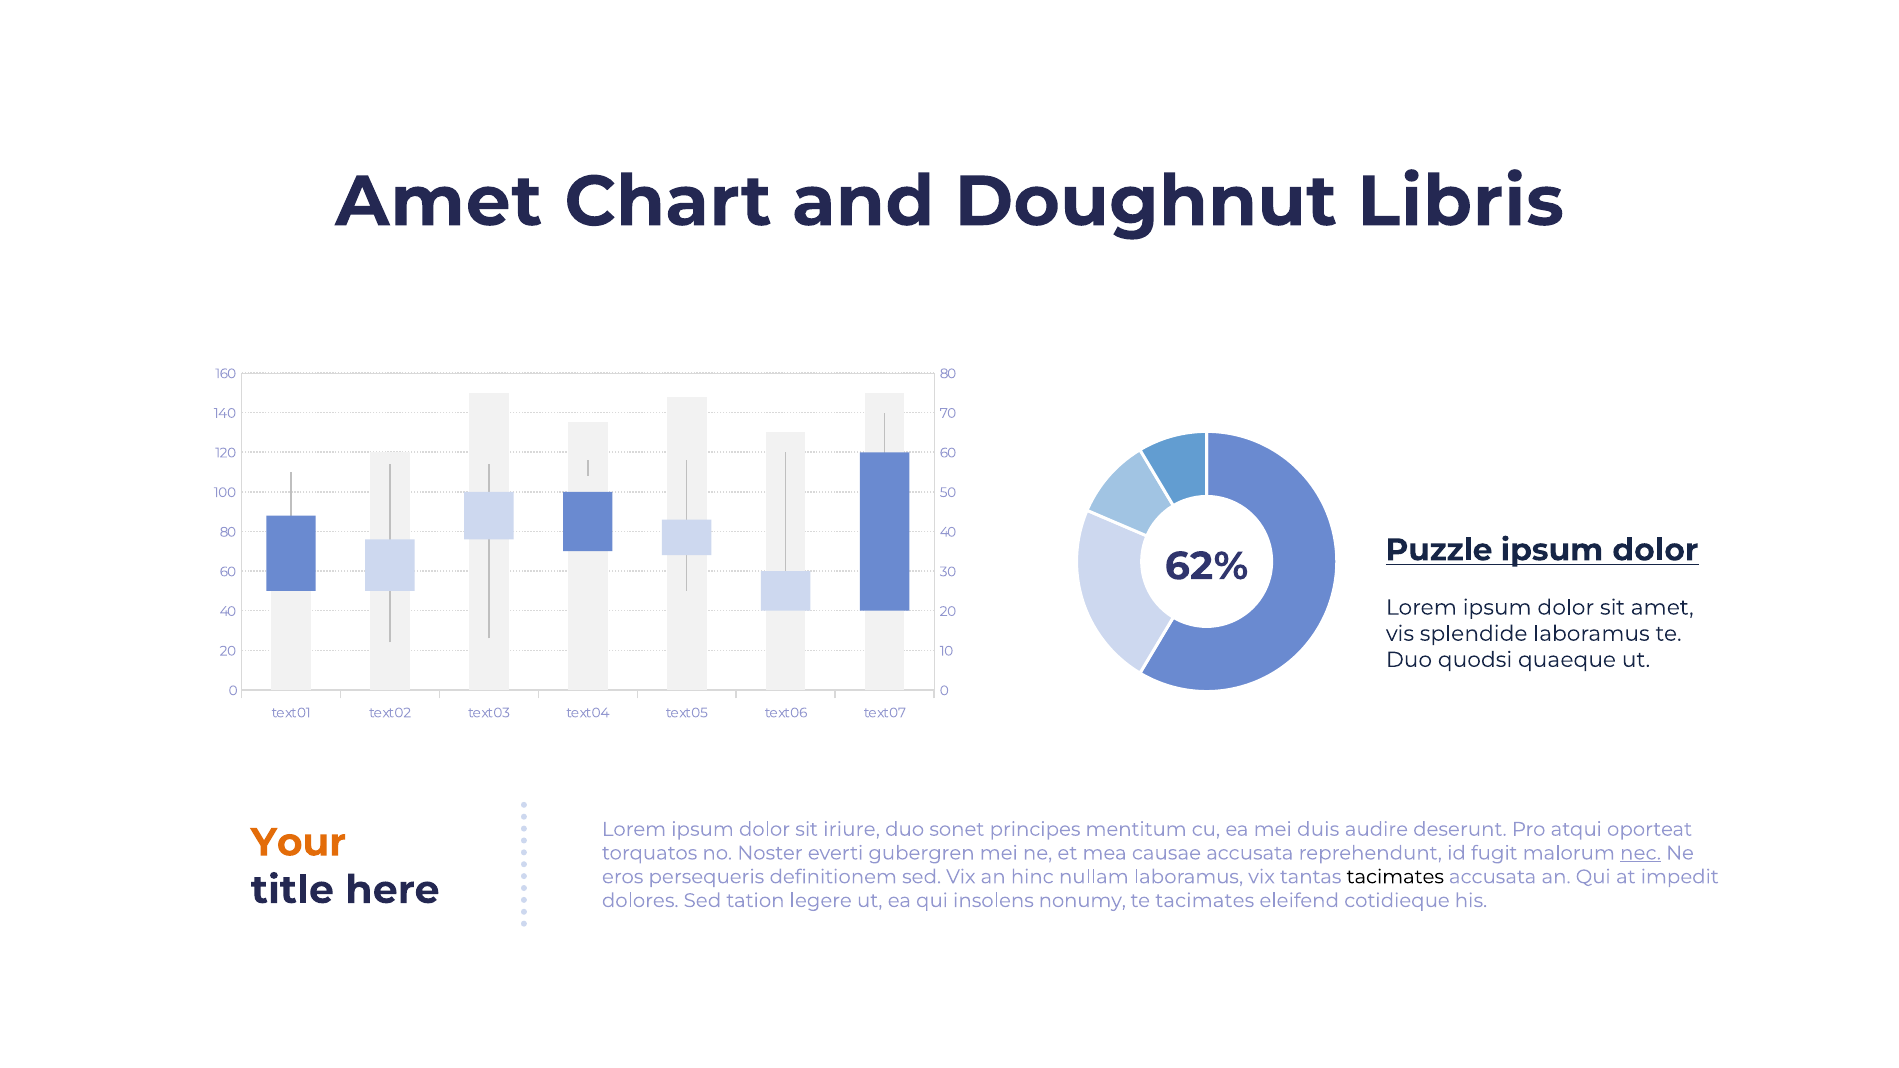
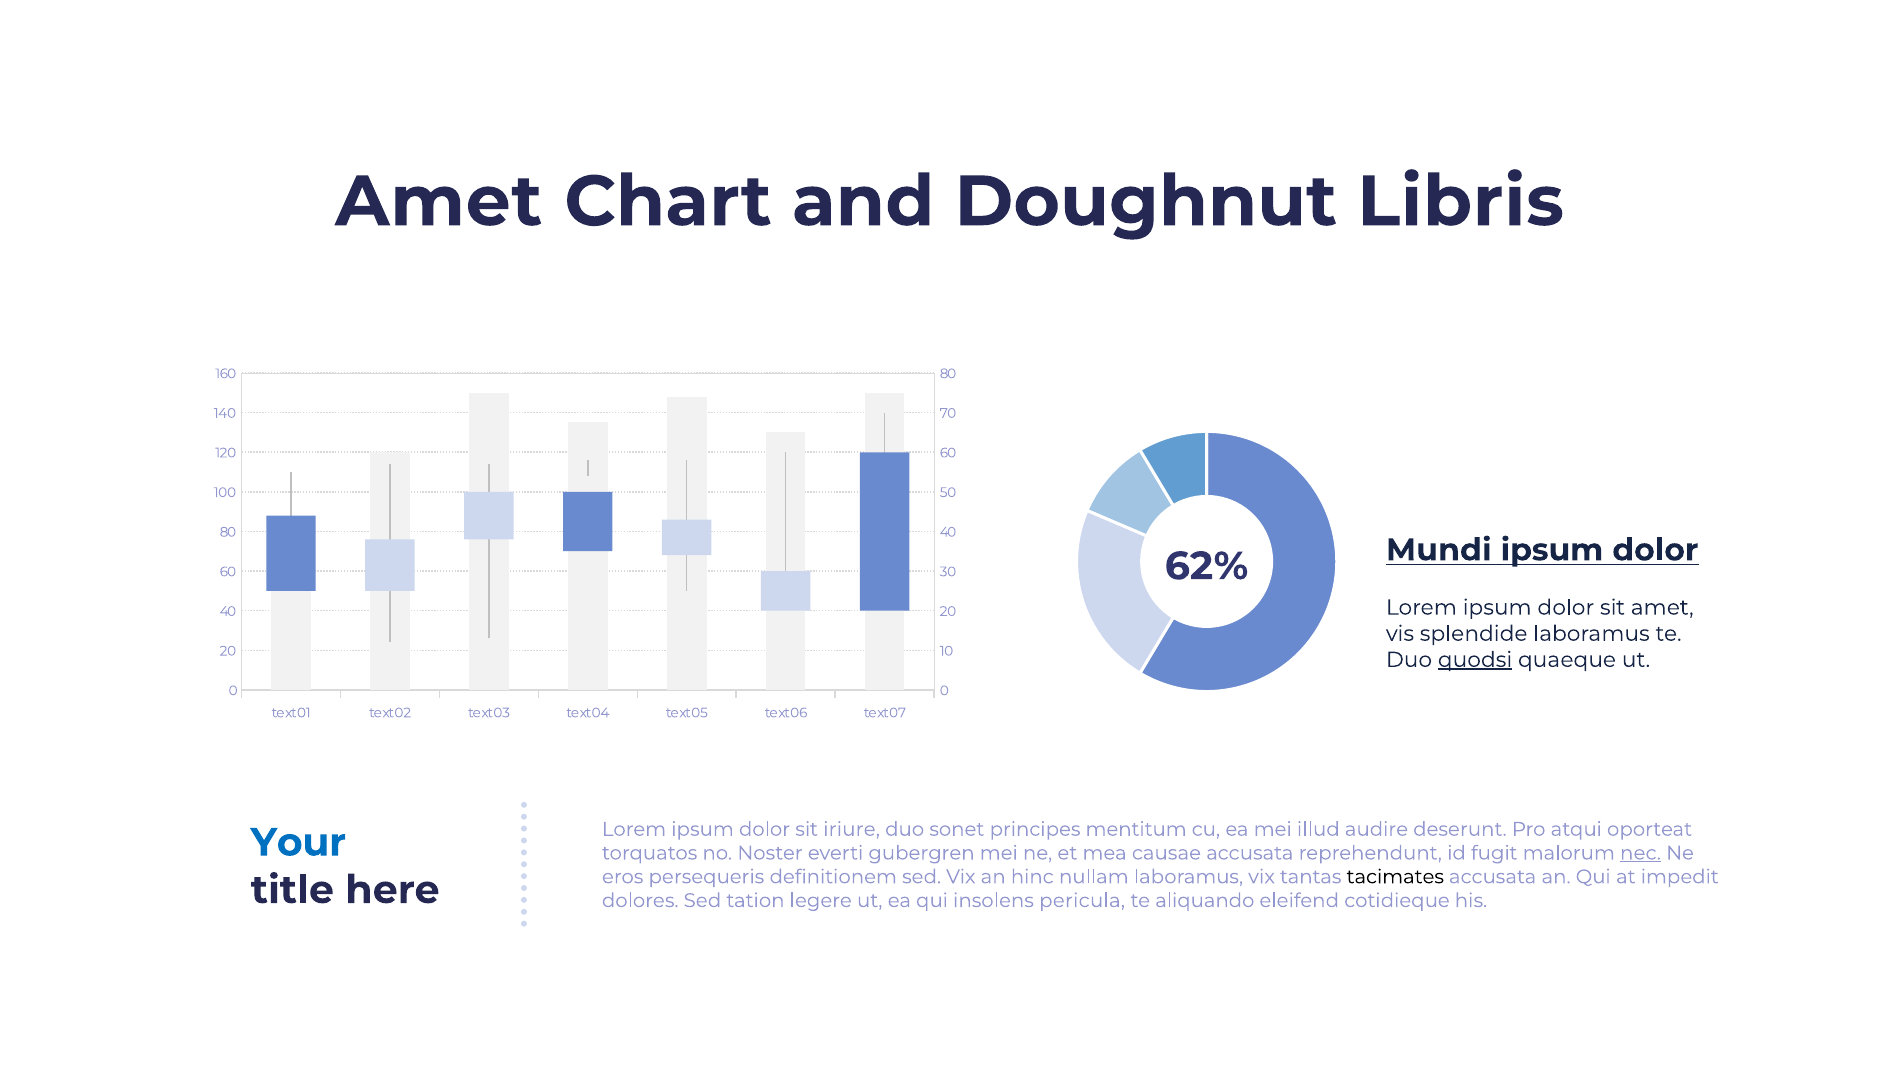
Puzzle: Puzzle -> Mundi (1439, 550)
quodsi underline: none -> present (1475, 660)
duis: duis -> illud (1318, 829)
Your colour: orange -> blue (298, 843)
nonumy: nonumy -> pericula (1082, 901)
te tacimates: tacimates -> aliquando (1205, 901)
